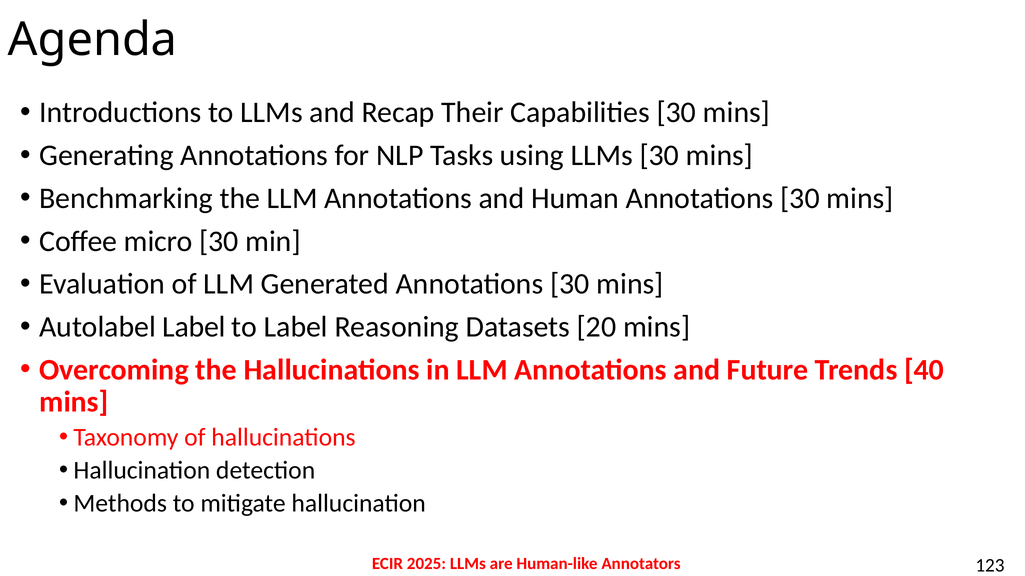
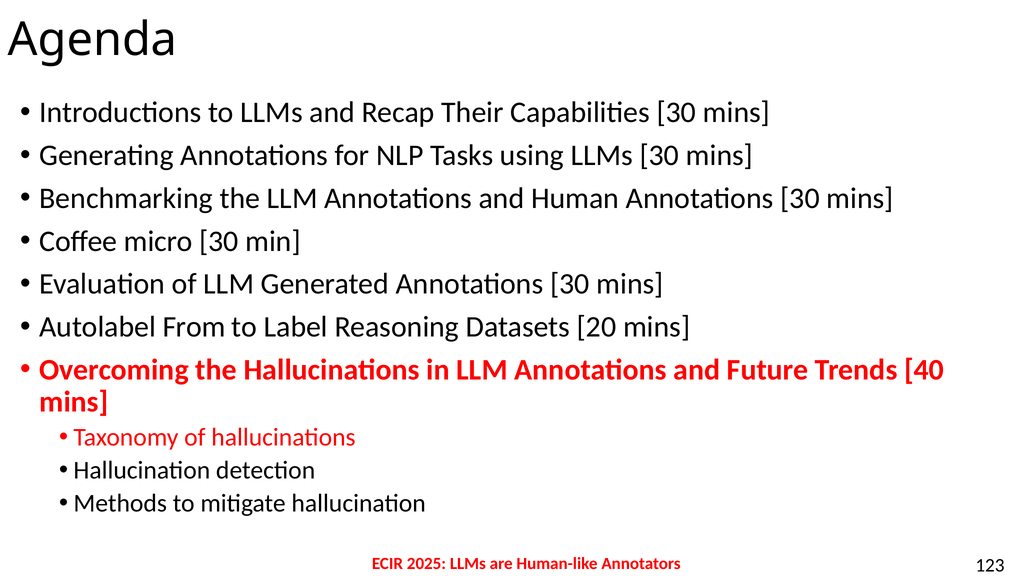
Autolabel Label: Label -> From (194, 327)
